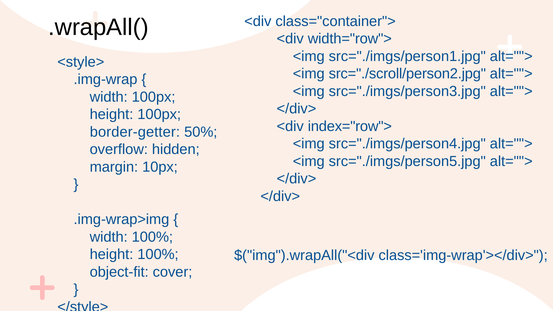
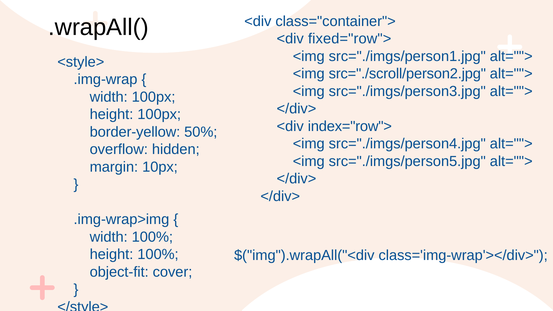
width="row">: width="row"> -> fixed="row"> (350, 39)
border-getter: border-getter -> border-yellow (135, 132)
